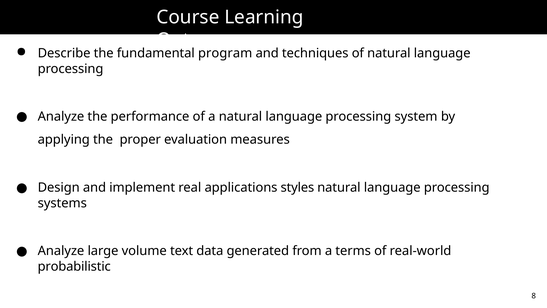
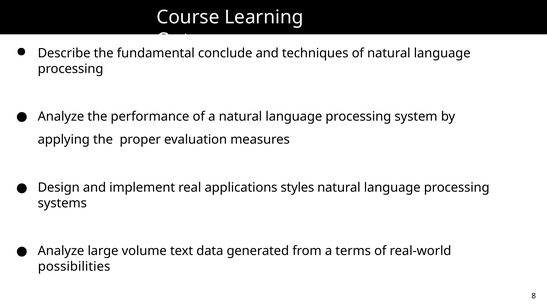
program: program -> conclude (225, 53)
probabilistic: probabilistic -> possibilities (74, 266)
